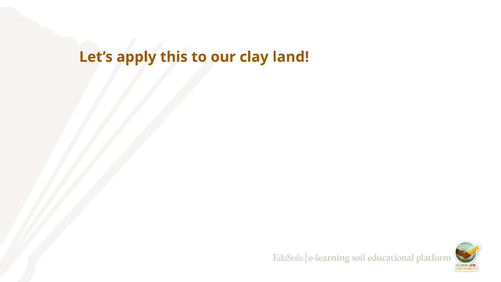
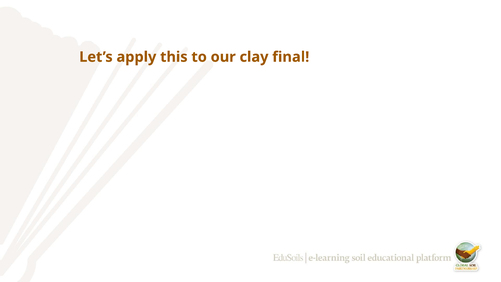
land: land -> final (291, 57)
